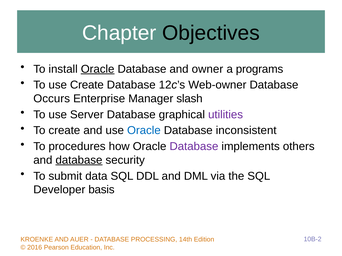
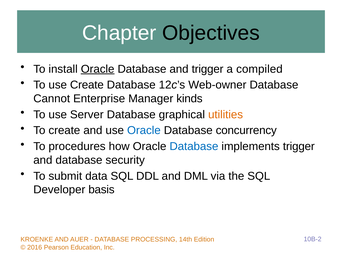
and owner: owner -> trigger (208, 69)
programs: programs -> compiled (259, 69)
Occurs: Occurs -> Cannot (52, 99)
slash: slash -> kinds (189, 99)
utilities colour: purple -> orange (226, 115)
inconsistent: inconsistent -> concurrency (246, 131)
Database colour: purple -> blue (194, 147)
implements others: others -> trigger (299, 147)
database underline: present -> none (79, 160)
